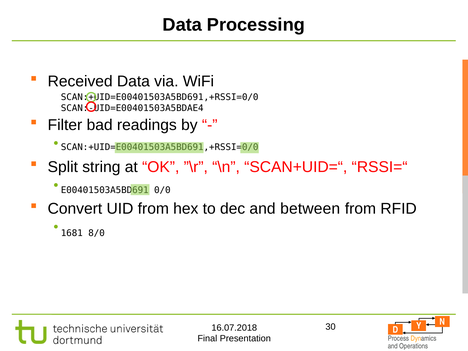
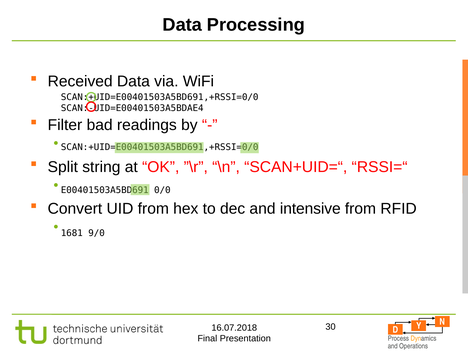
between: between -> intensive (310, 209)
8/0: 8/0 -> 9/0 (97, 233)
